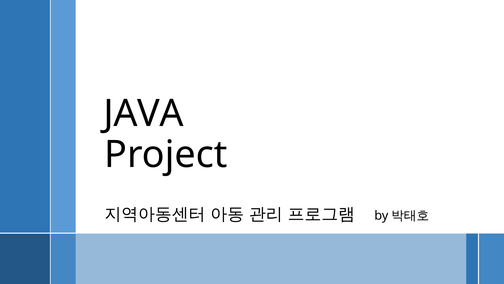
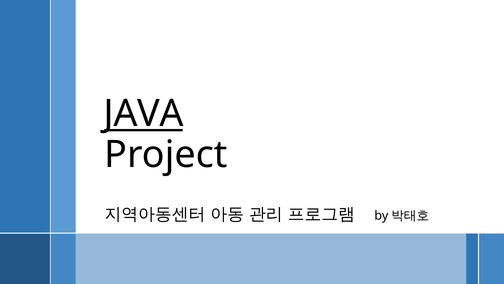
JAVA underline: none -> present (144, 114)
